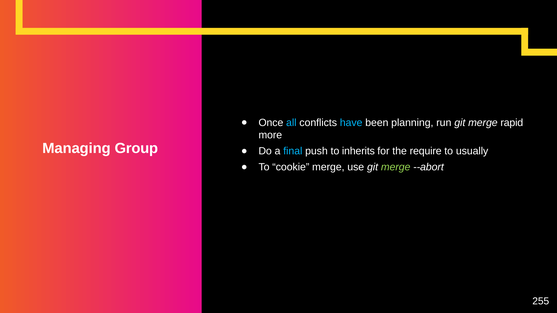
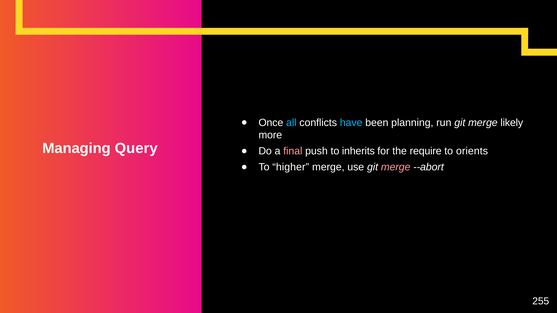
rapid: rapid -> likely (512, 123)
Group: Group -> Query (136, 149)
final colour: light blue -> pink (293, 151)
usually: usually -> orients (472, 151)
cookie: cookie -> higher (291, 167)
merge colour: light green -> pink (396, 167)
